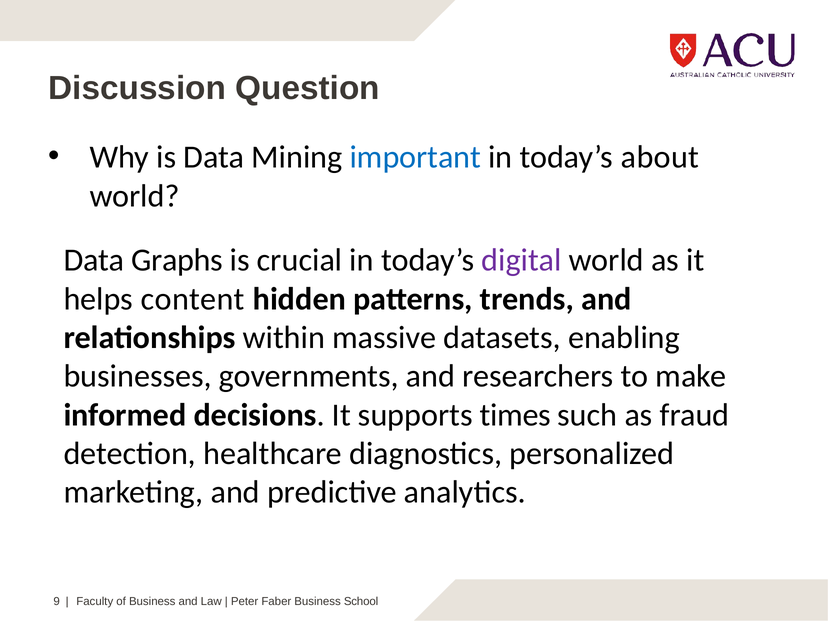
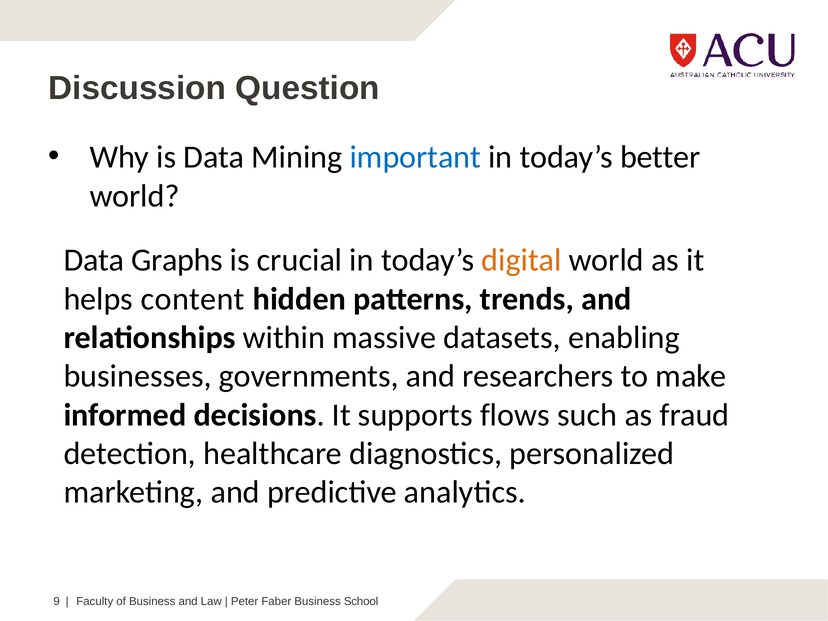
about: about -> better (660, 157)
digital colour: purple -> orange (521, 260)
times: times -> flows (515, 415)
